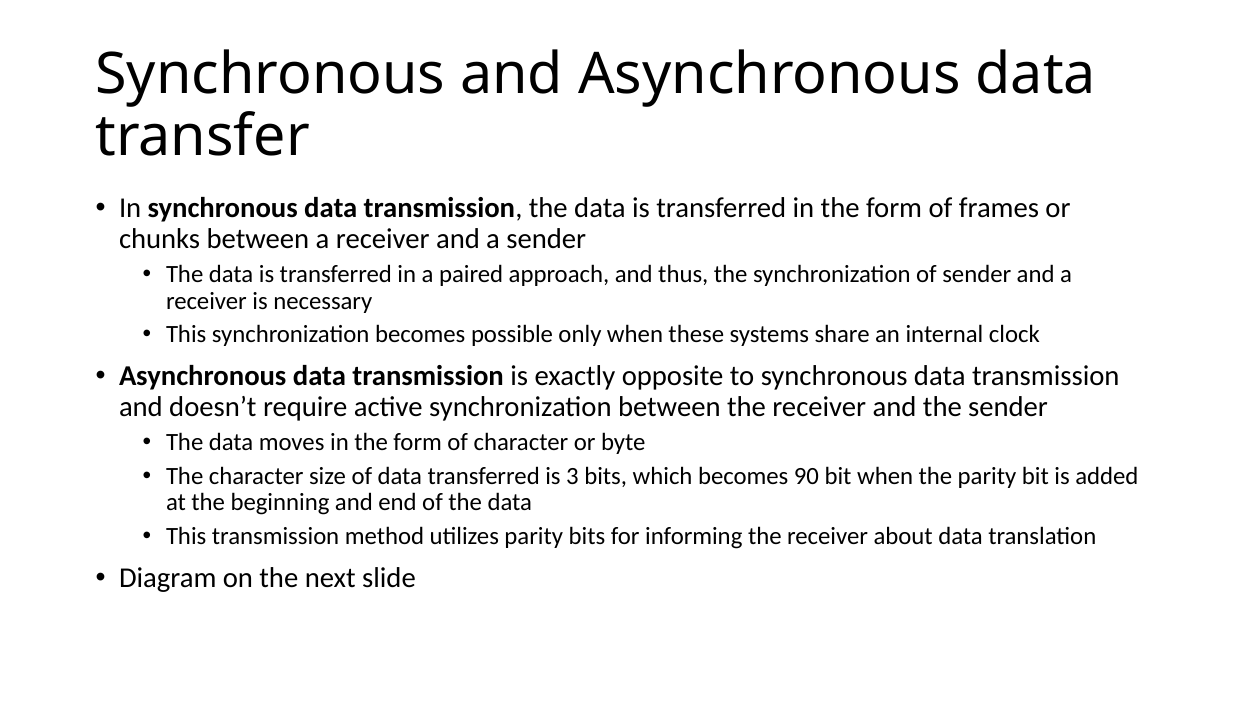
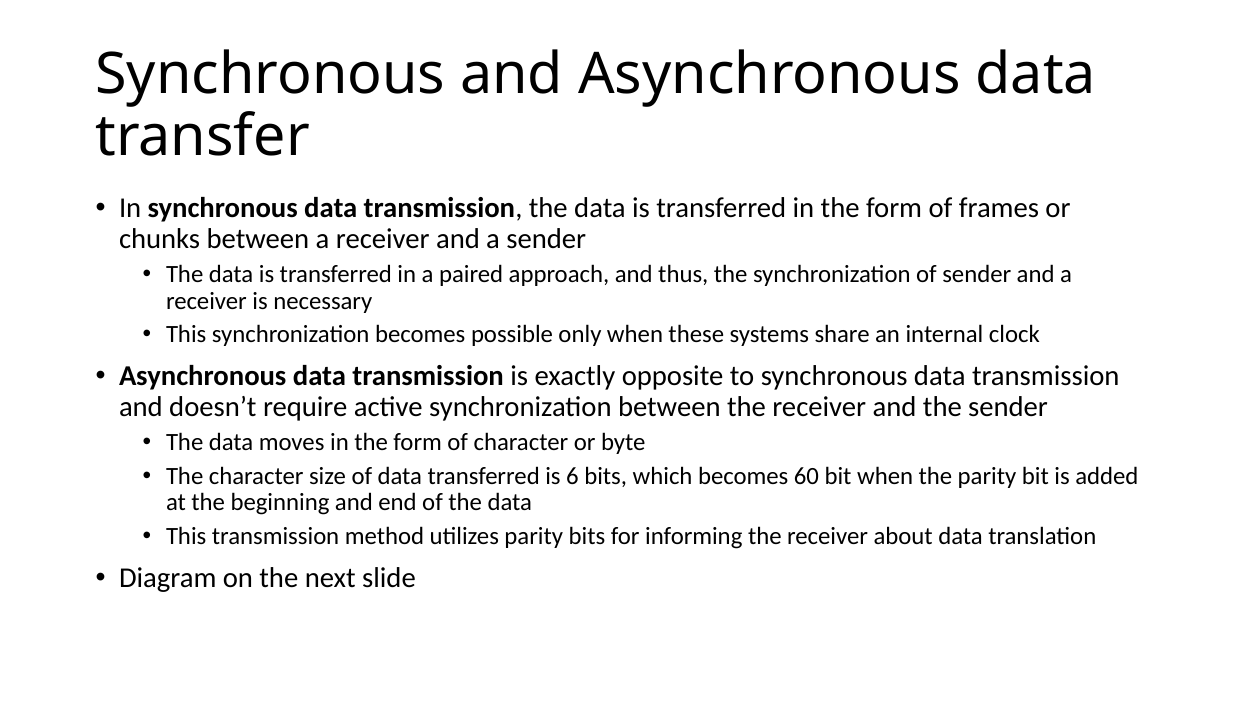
3: 3 -> 6 (572, 476)
90: 90 -> 60 (806, 476)
